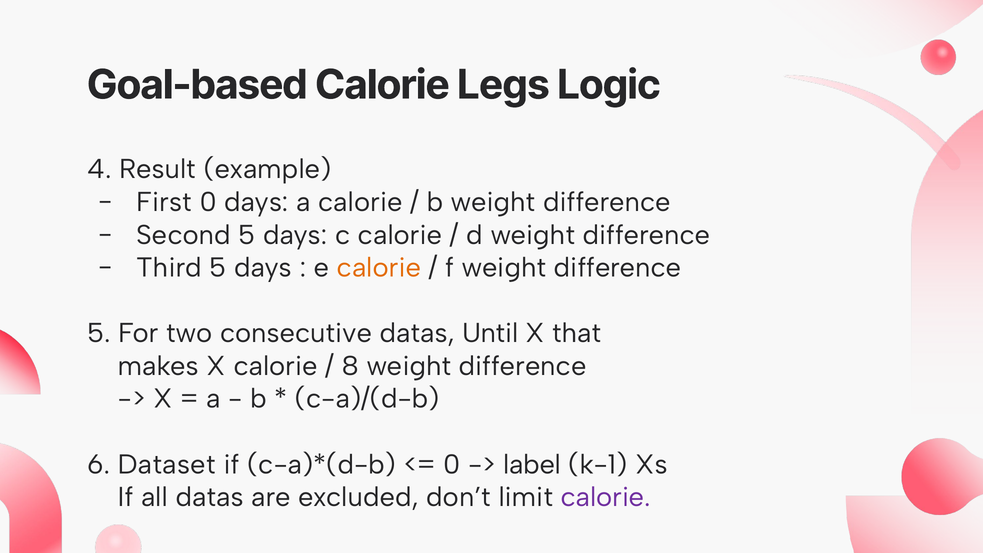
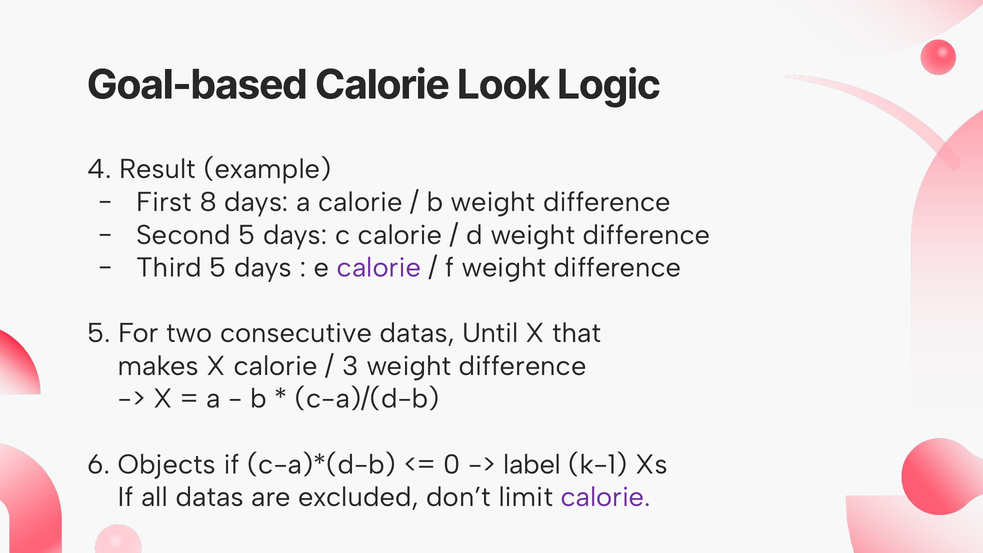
Legs: Legs -> Look (503, 85)
First 0: 0 -> 8 (208, 202)
calorie colour: orange -> purple (379, 268)
8: 8 -> 3 (350, 366)
Dataset: Dataset -> Objects (167, 464)
